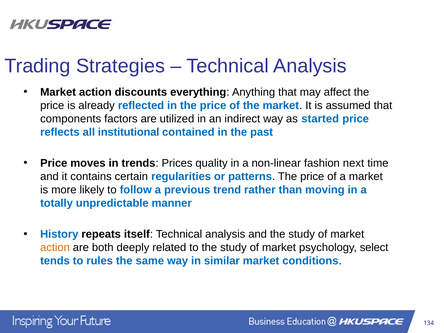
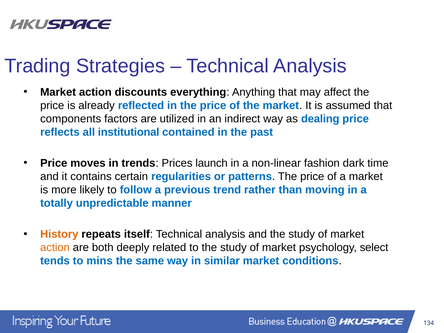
started: started -> dealing (320, 119)
quality: quality -> launch (212, 163)
next: next -> dark (354, 163)
History colour: blue -> orange (59, 234)
rules: rules -> mins (100, 261)
